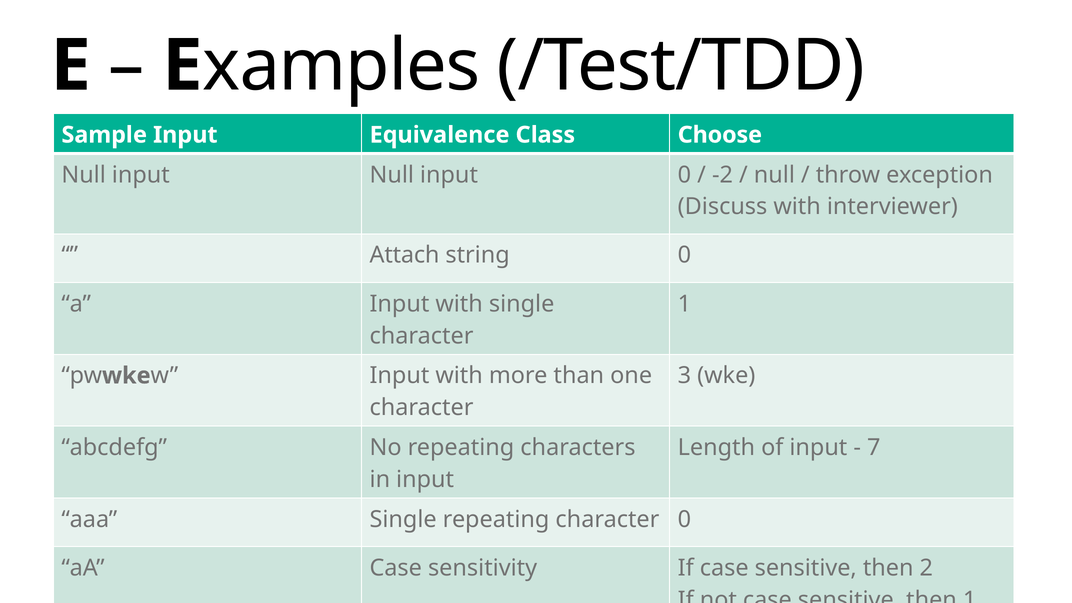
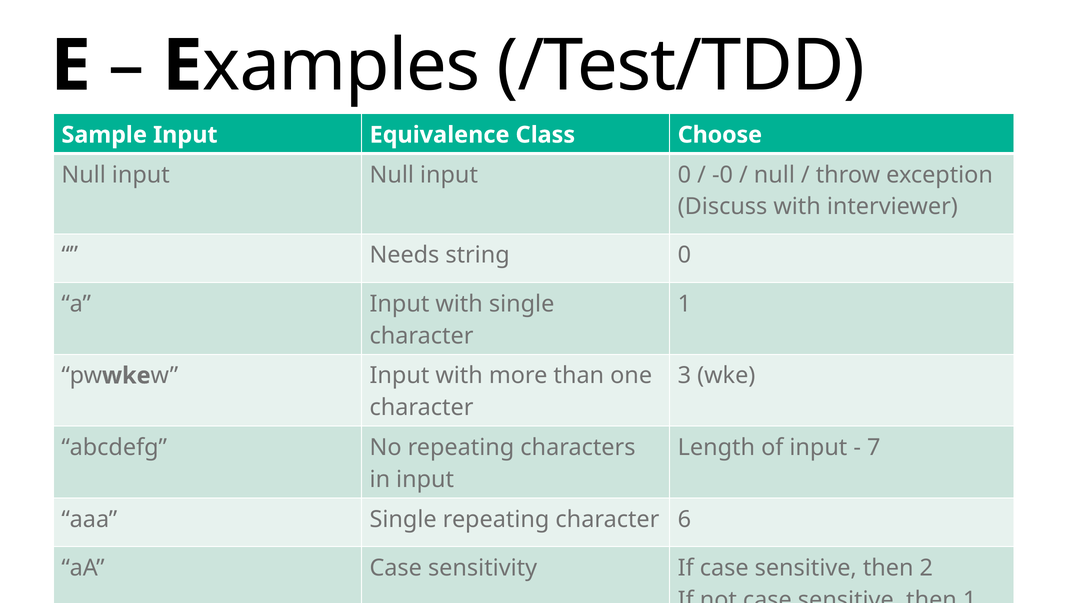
-2: -2 -> -0 (722, 175)
Attach: Attach -> Needs (404, 255)
character 0: 0 -> 6 (684, 519)
